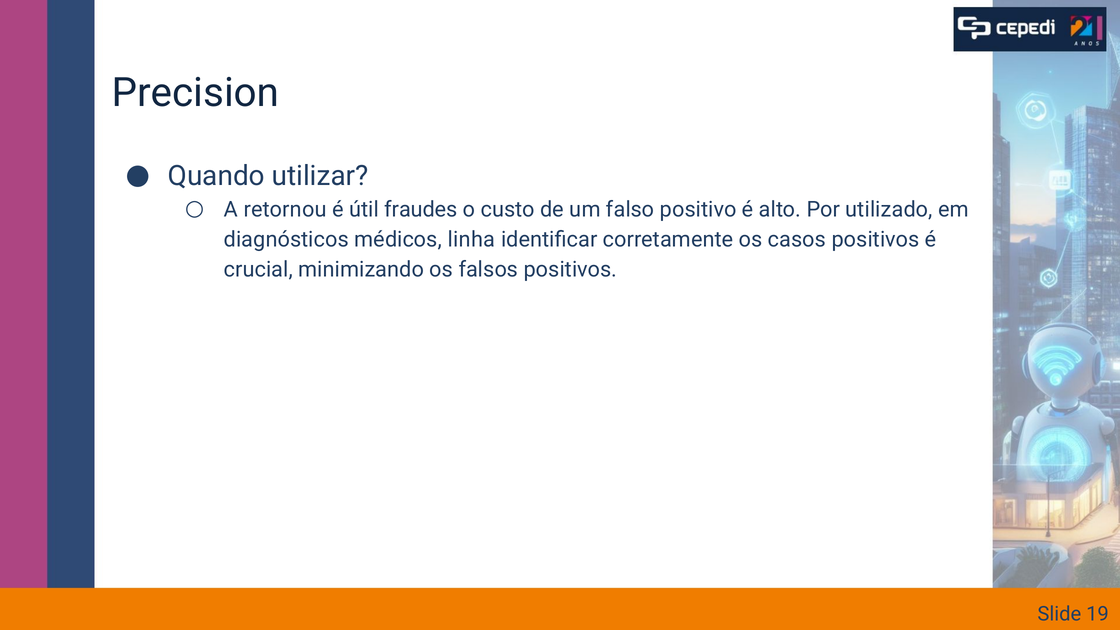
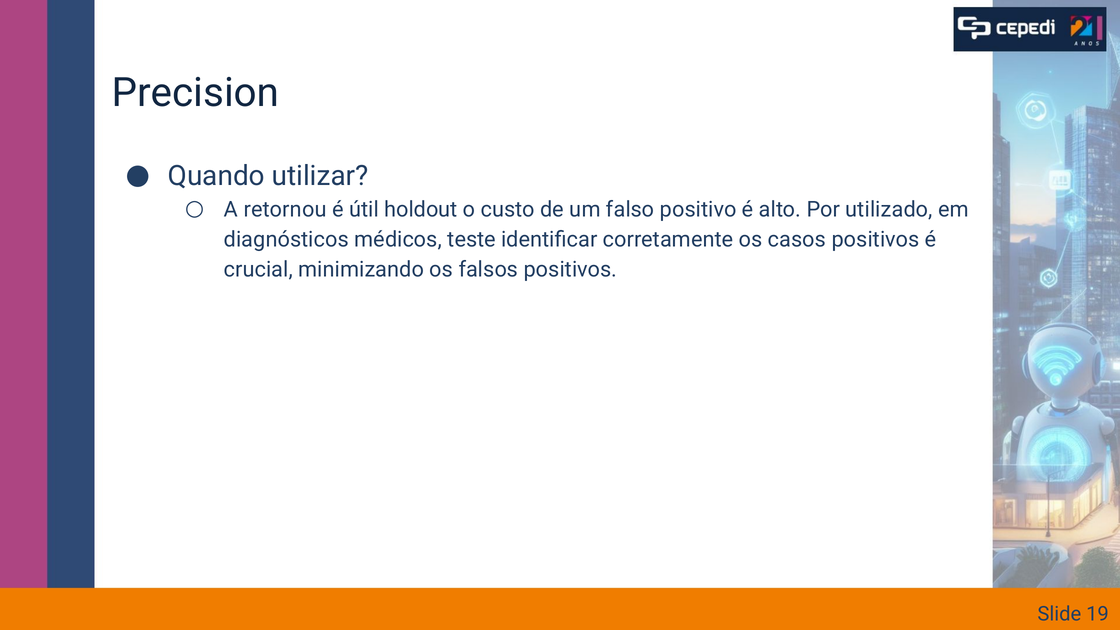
fraudes: fraudes -> holdout (421, 210)
linha: linha -> teste (472, 240)
